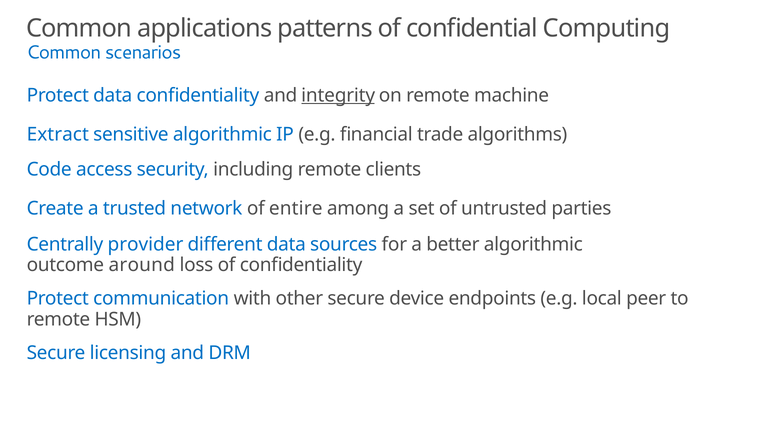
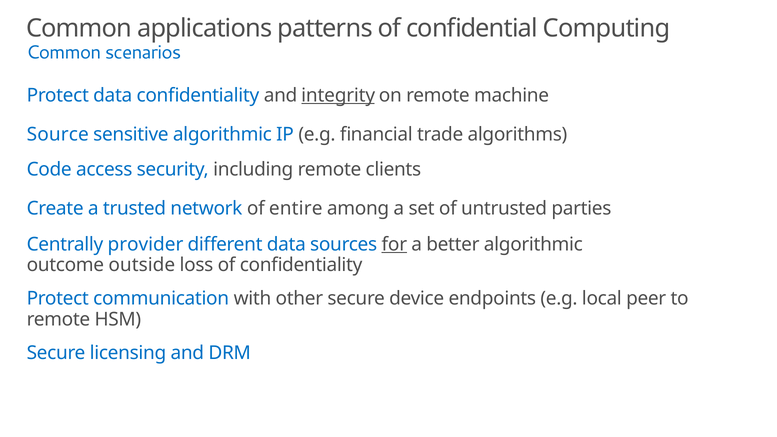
Extract: Extract -> Source (58, 134)
for underline: none -> present (394, 244)
around: around -> outside (142, 265)
